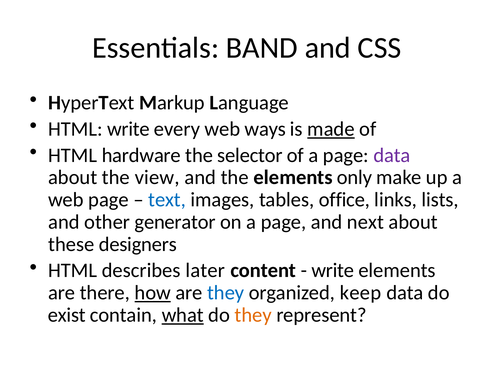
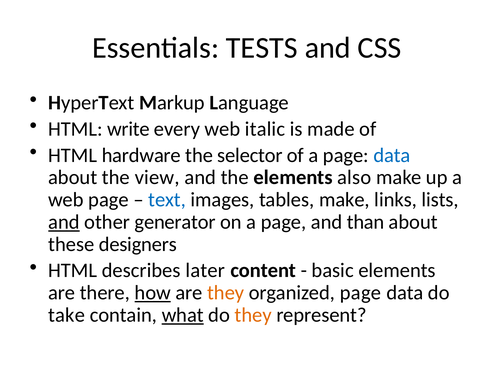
BAND: BAND -> TESTS (262, 48)
ways: ways -> italic (265, 129)
made underline: present -> none (331, 129)
data colour: purple -> blue (392, 155)
only: only -> also (354, 177)
tables office: office -> make (344, 200)
and underline: none -> present (64, 222)
next: next -> than (366, 222)
write: write -> basic (333, 270)
they colour: blue -> orange (226, 292)
organized keep: keep -> page (361, 292)
exist: exist -> take (67, 315)
